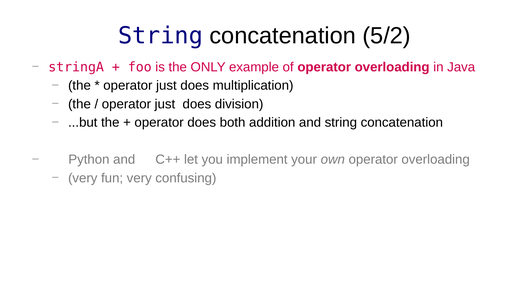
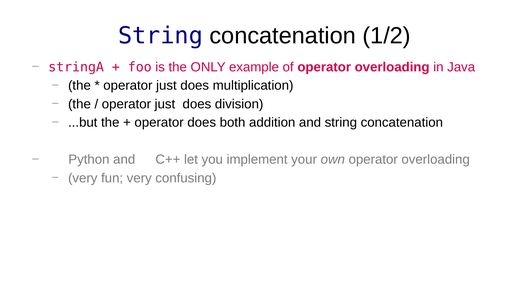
5/2: 5/2 -> 1/2 (387, 36)
